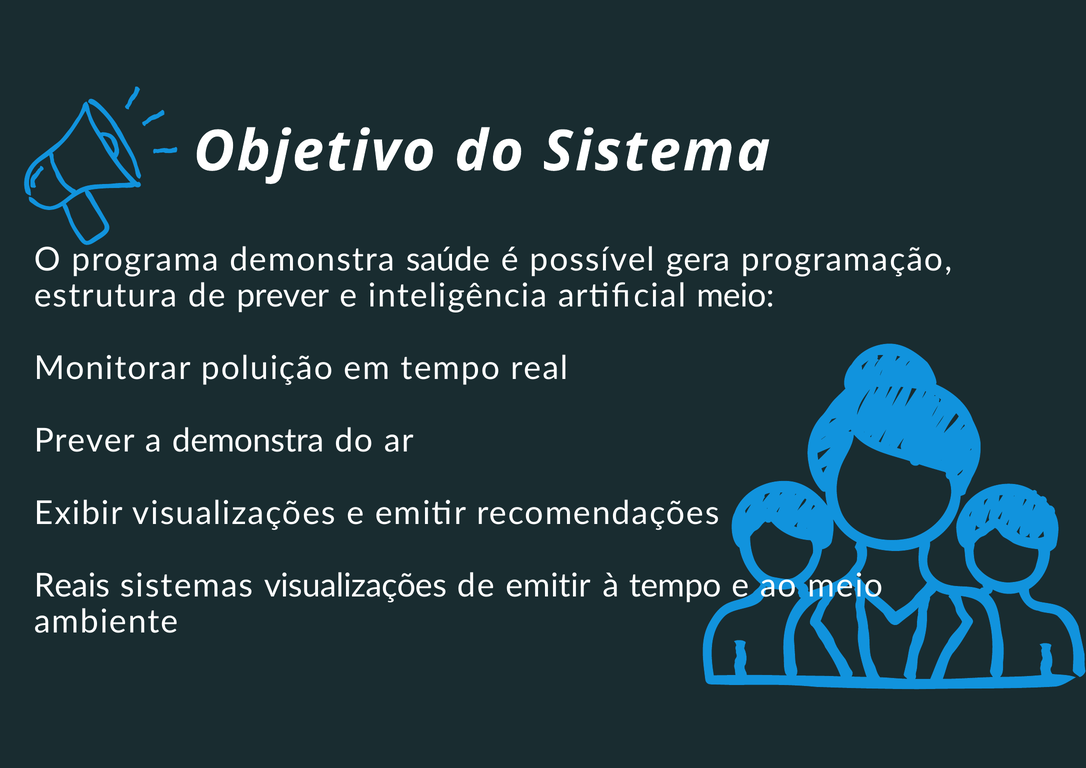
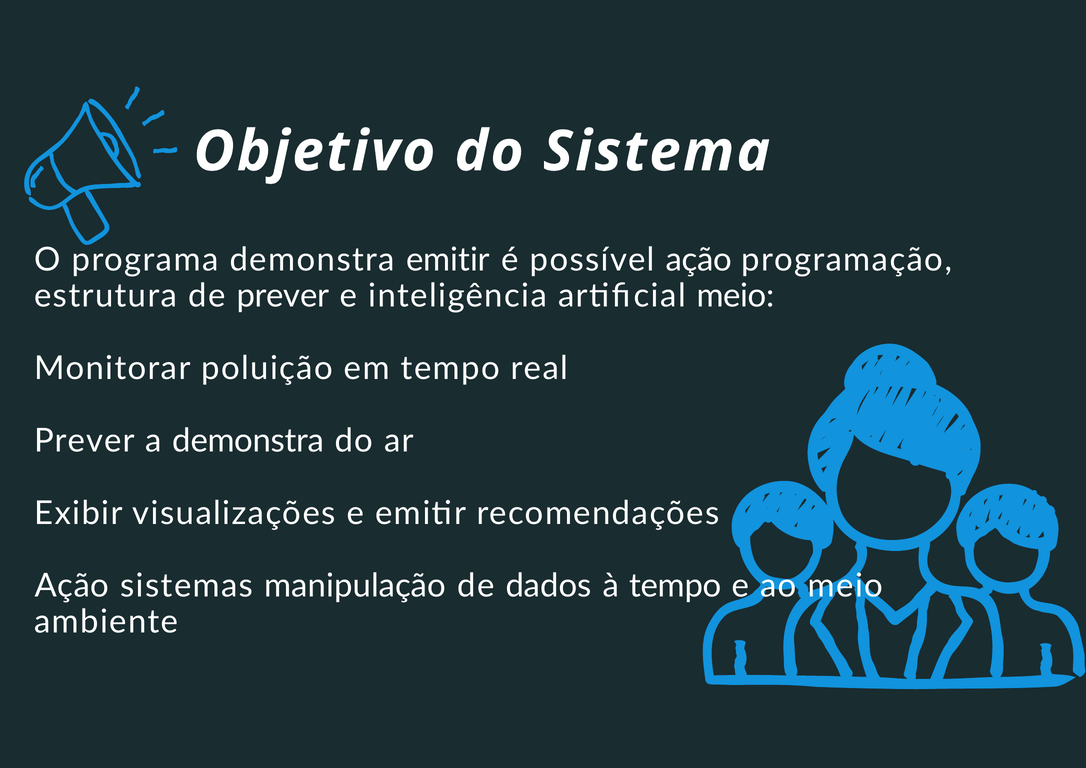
demonstra saúde: saúde -> emitir (448, 259)
possível gera: gera -> ação (699, 259)
Reais: Reais -> Ação (72, 585)
sistemas visualizações: visualizações -> manipulação (355, 585)
de emitir: emitir -> dados (549, 585)
